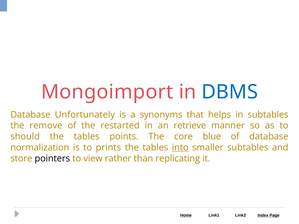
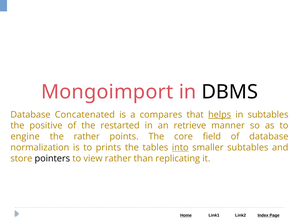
DBMS colour: blue -> black (230, 92)
Unfortunately: Unfortunately -> Concatenated (85, 115)
synonyms: synonyms -> compares (161, 115)
helps underline: none -> present (220, 115)
remove: remove -> positive (46, 126)
should: should -> engine (25, 137)
tables: tables -> rather (87, 137)
blue: blue -> field (212, 137)
